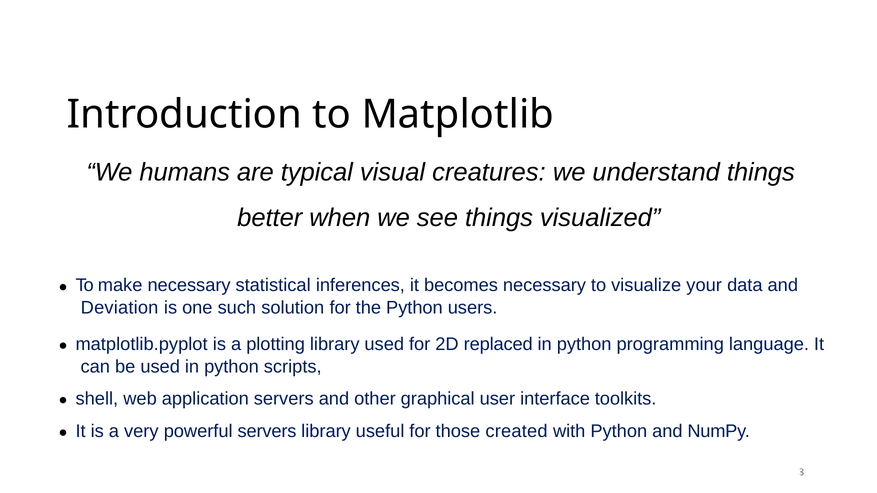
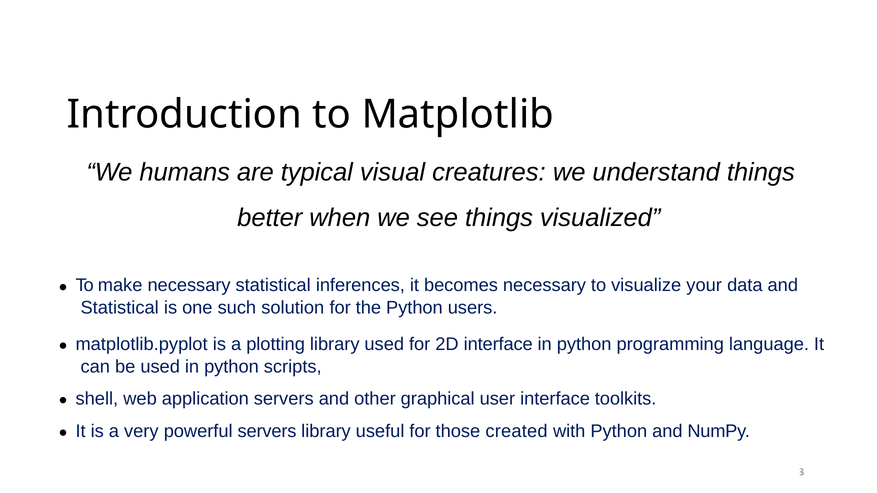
Deviation: Deviation -> Statistical (120, 308)
2D replaced: replaced -> interface (498, 345)
